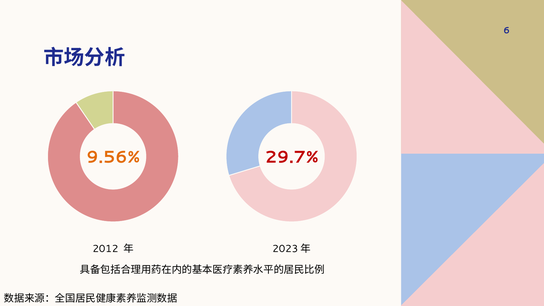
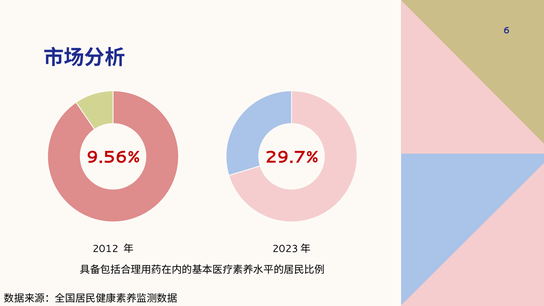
9.56% colour: orange -> red (113, 157)
